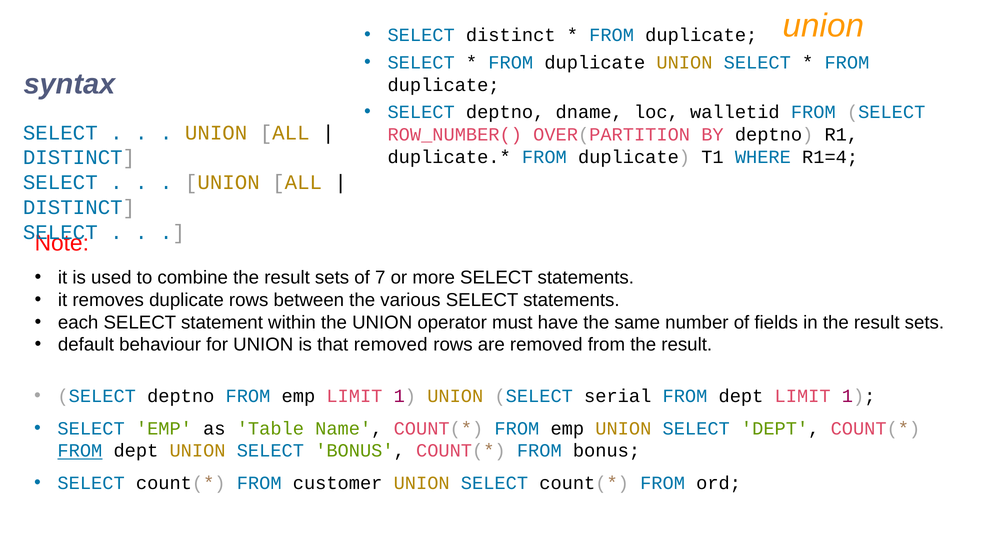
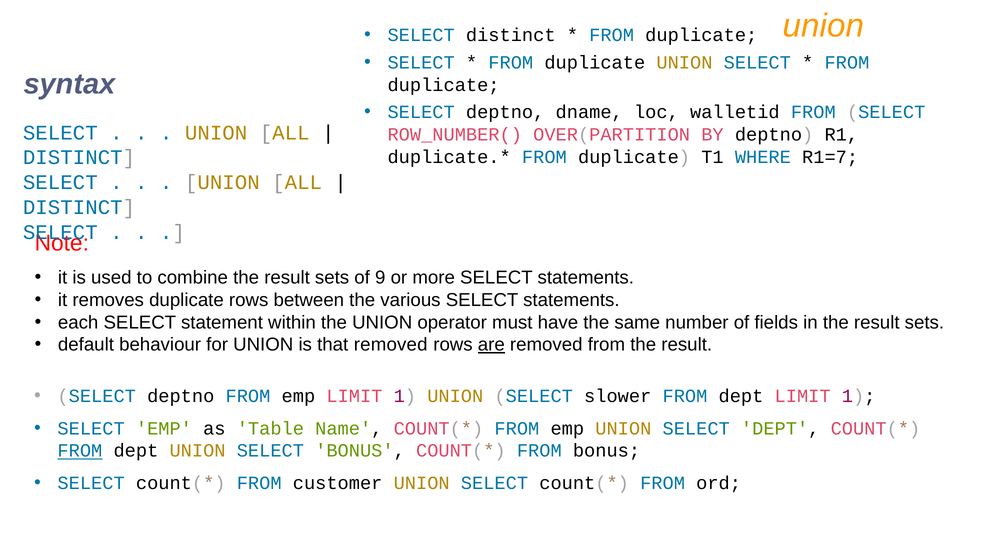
R1=4: R1=4 -> R1=7 (830, 157)
7: 7 -> 9 (380, 278)
are underline: none -> present (491, 345)
serial: serial -> slower (618, 396)
